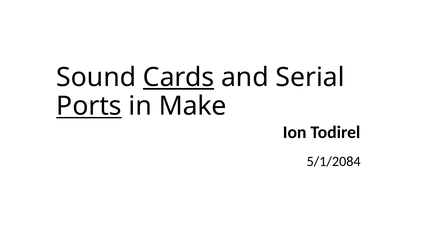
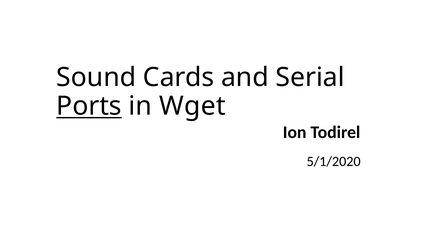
Cards underline: present -> none (179, 78)
Make: Make -> Wget (192, 106)
5/1/2084: 5/1/2084 -> 5/1/2020 (334, 161)
